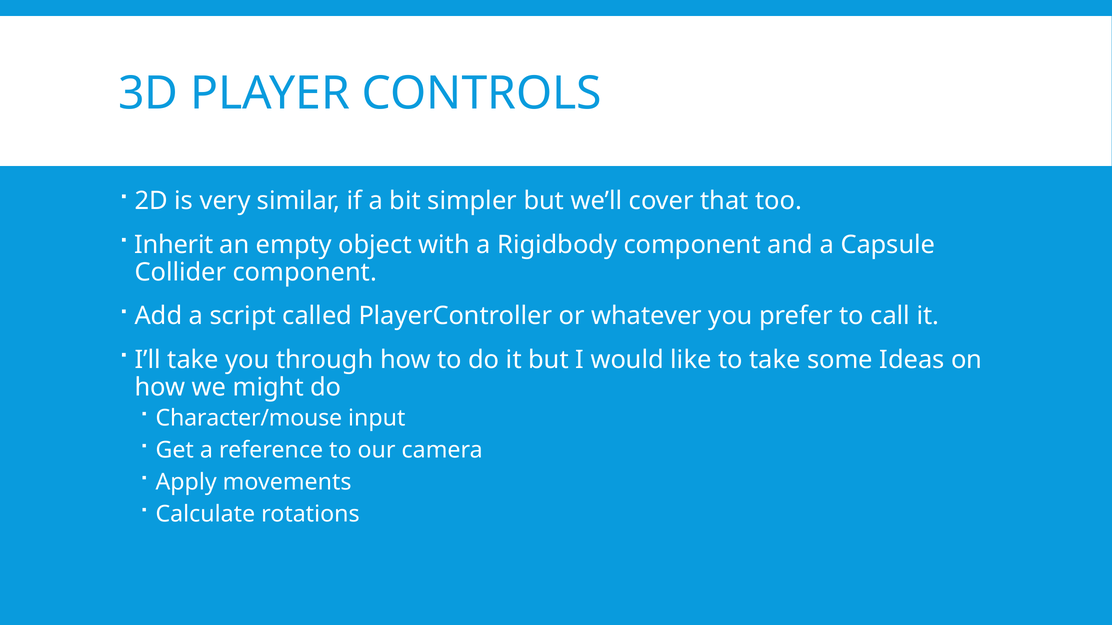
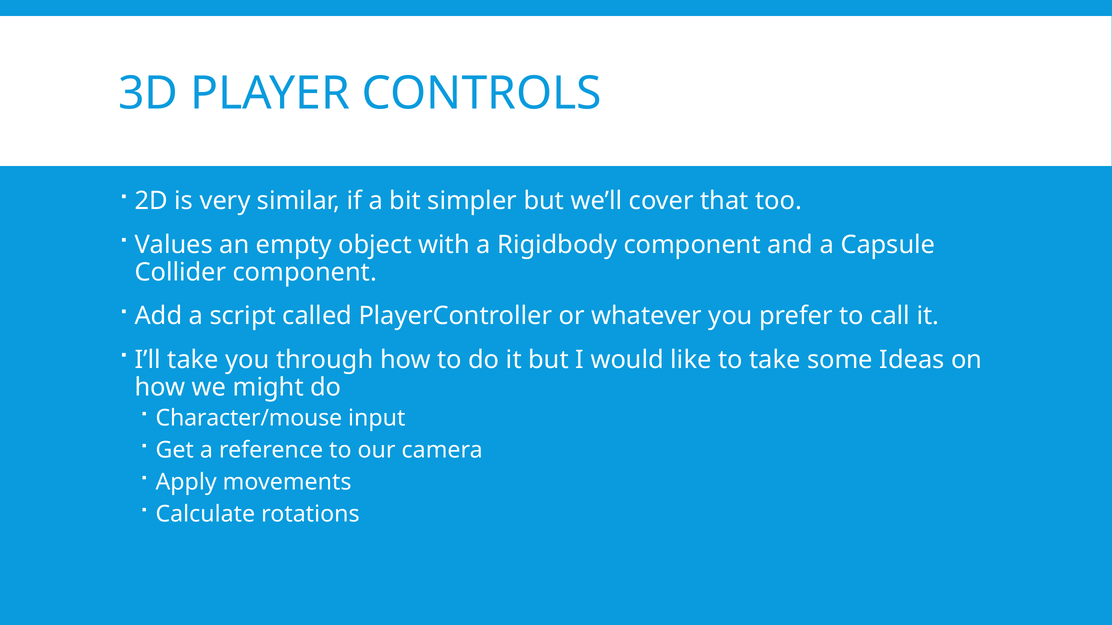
Inherit: Inherit -> Values (174, 245)
